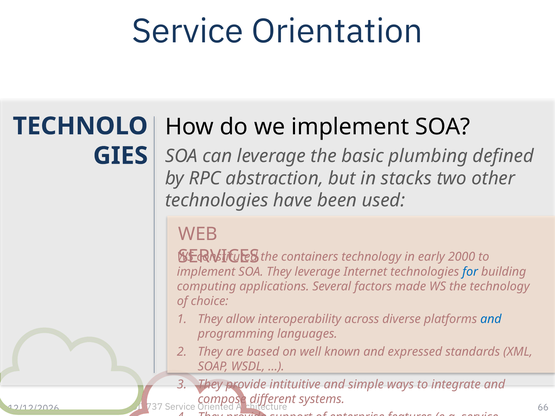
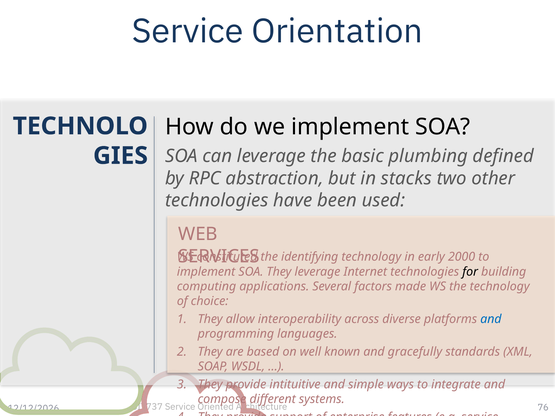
containers: containers -> identifying (310, 257)
for colour: blue -> black (470, 272)
expressed: expressed -> gracefully (415, 352)
66: 66 -> 76 (543, 408)
